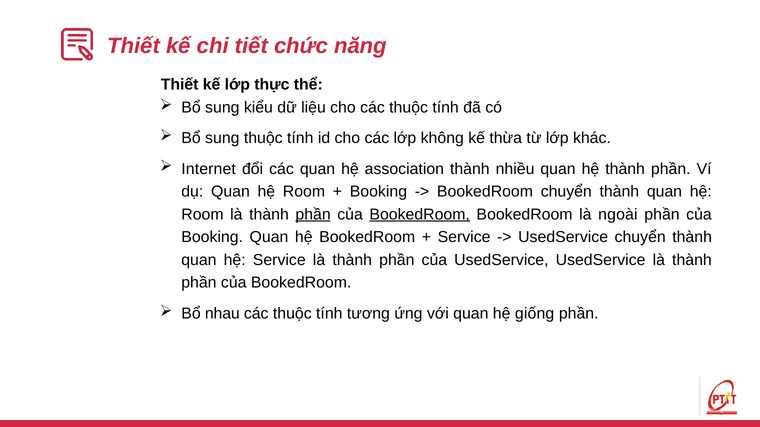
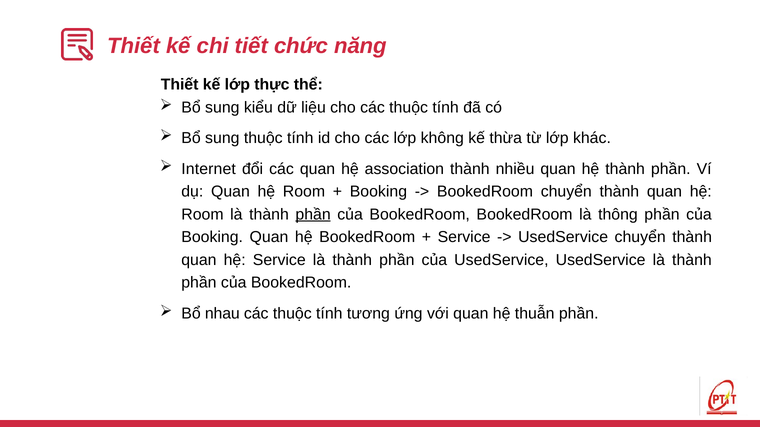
BookedRoom underline: present -> none (420, 215)
ngoài: ngoài -> thông (618, 215)
giống: giống -> thuẫn (535, 314)
